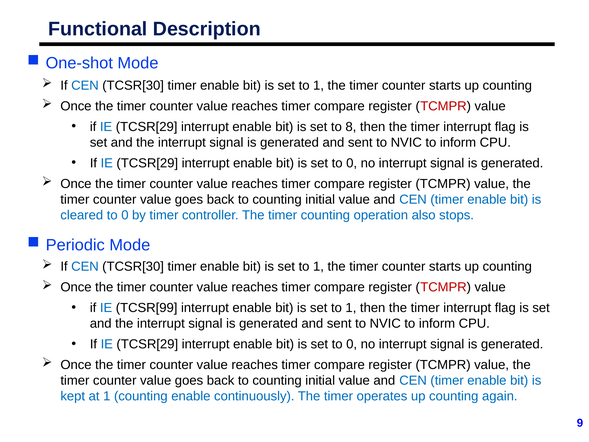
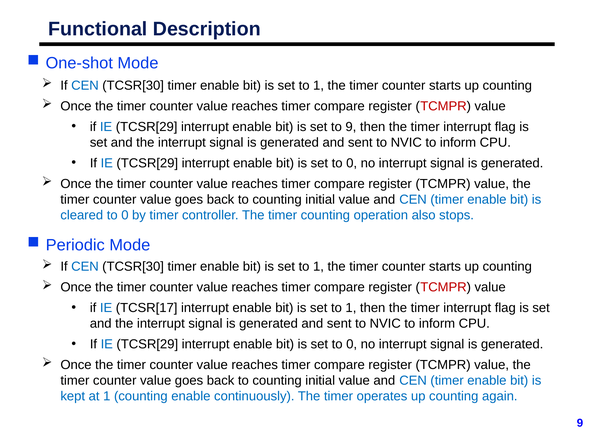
to 8: 8 -> 9 (351, 127)
TCSR[99: TCSR[99 -> TCSR[17 (147, 308)
